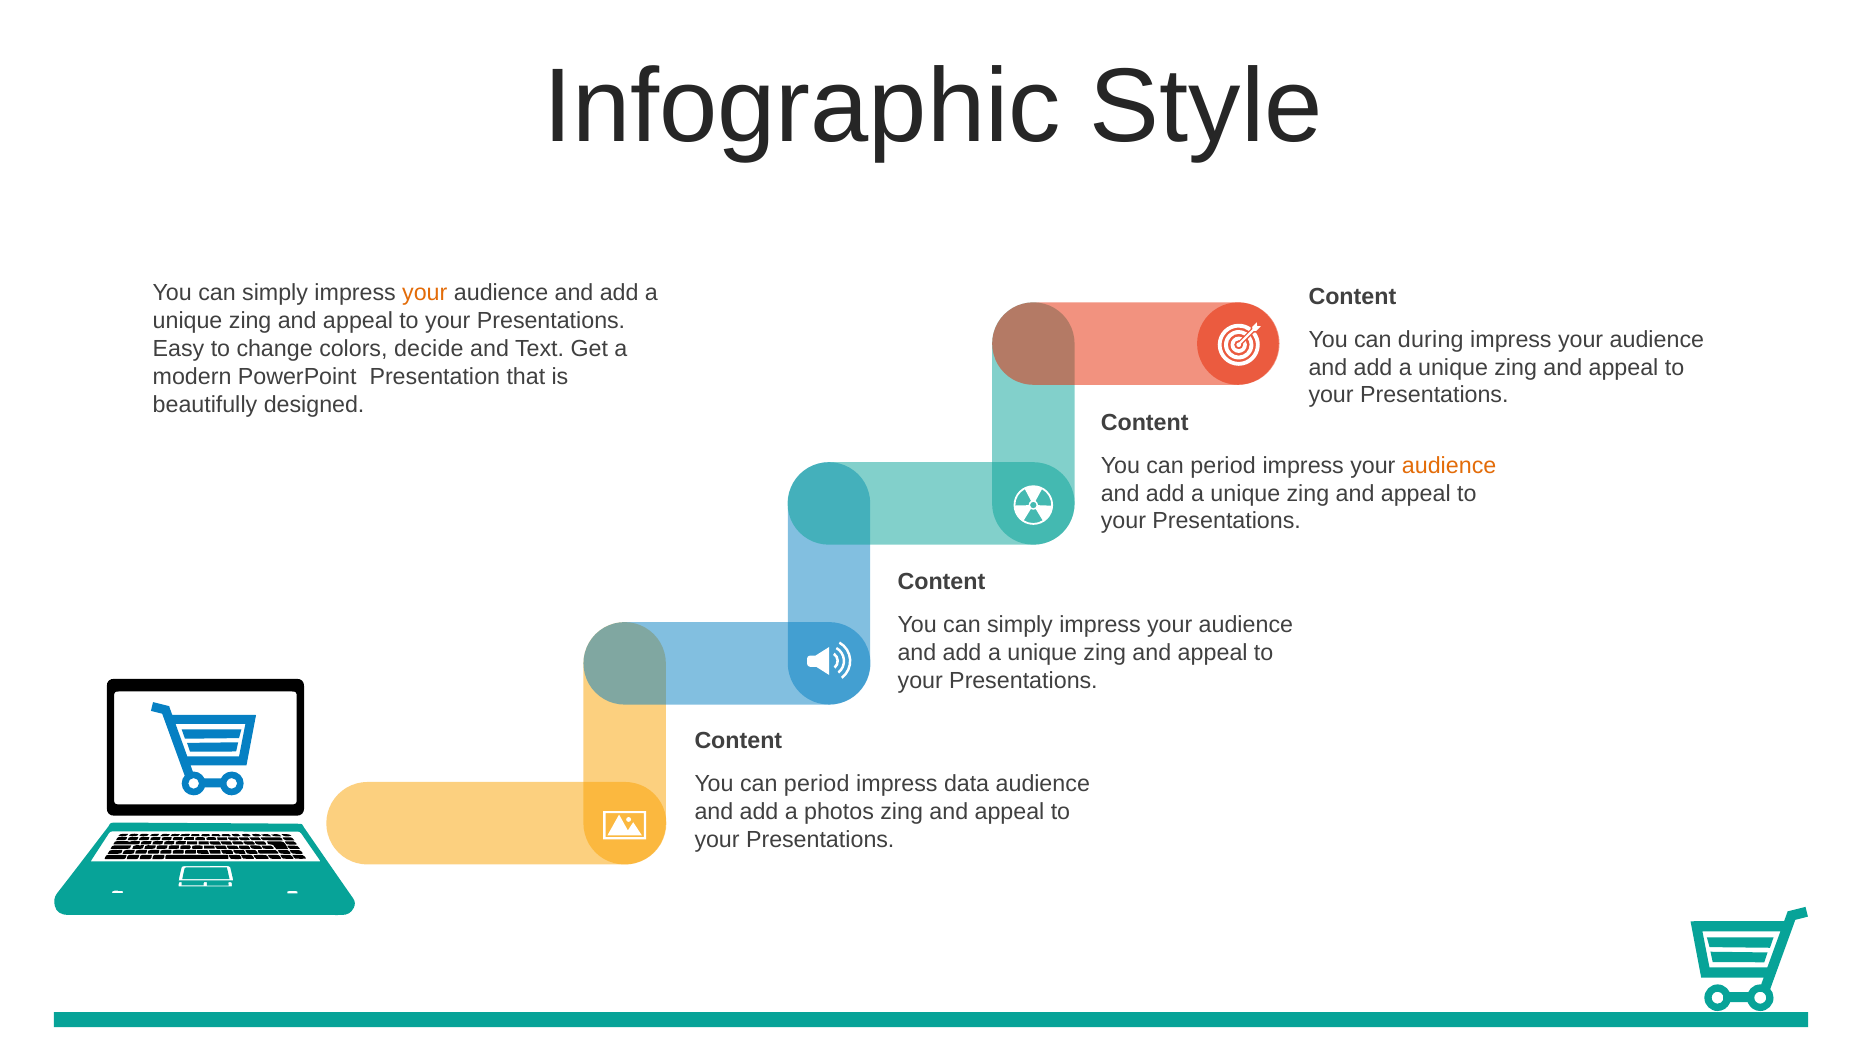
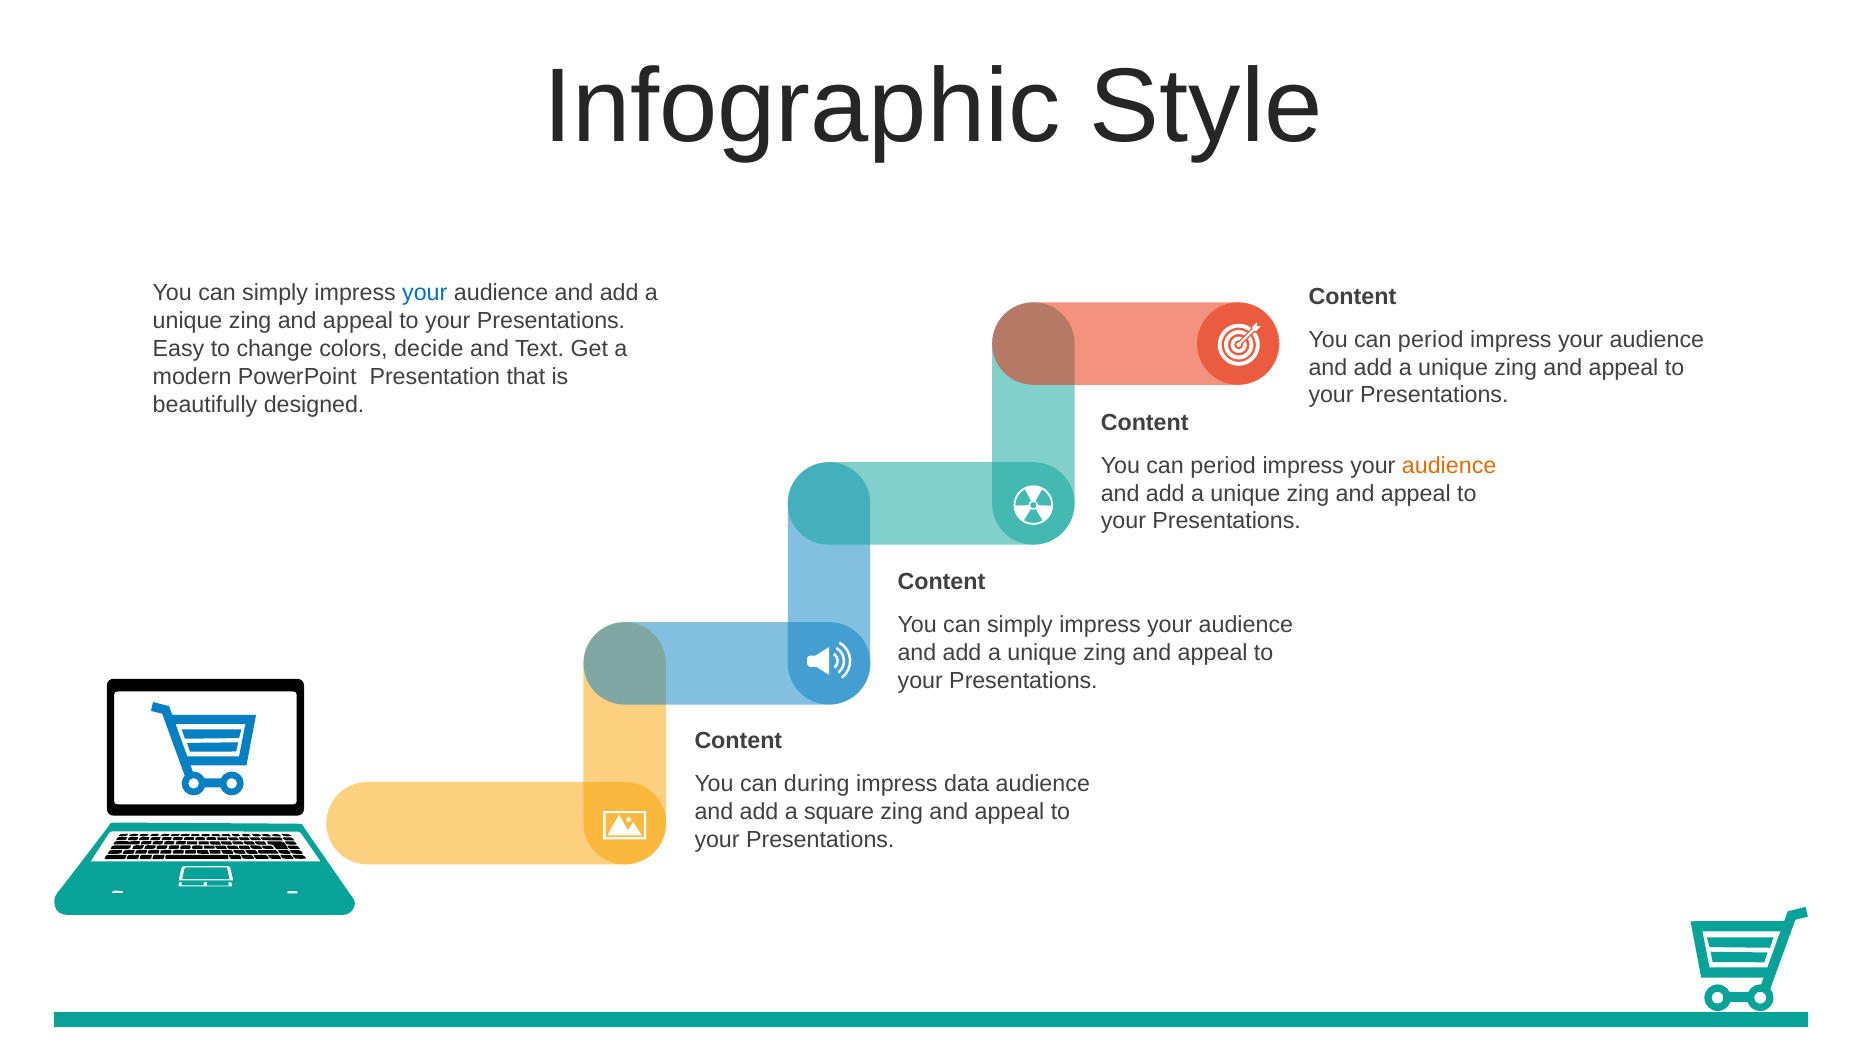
your colour: orange -> blue (425, 292)
during: during -> period (1431, 339)
period: period -> during (817, 784)
photos: photos -> square (839, 812)
